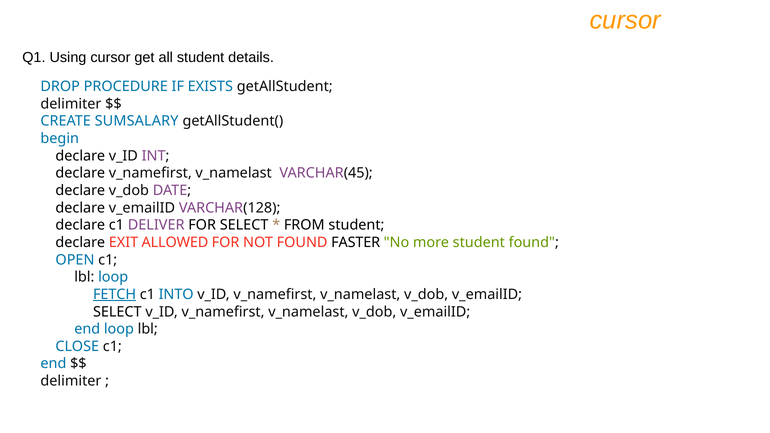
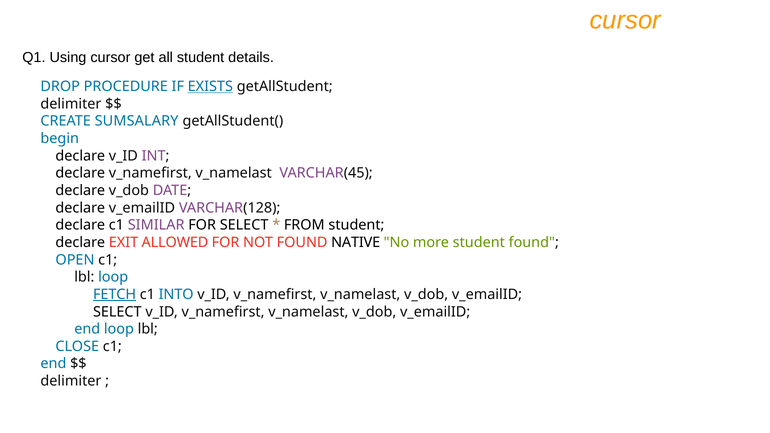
EXISTS underline: none -> present (210, 87)
DELIVER: DELIVER -> SIMILAR (156, 225)
FASTER: FASTER -> NATIVE (356, 243)
